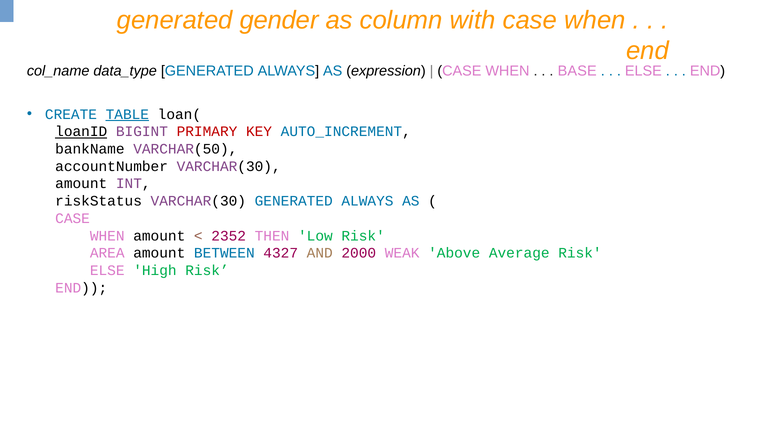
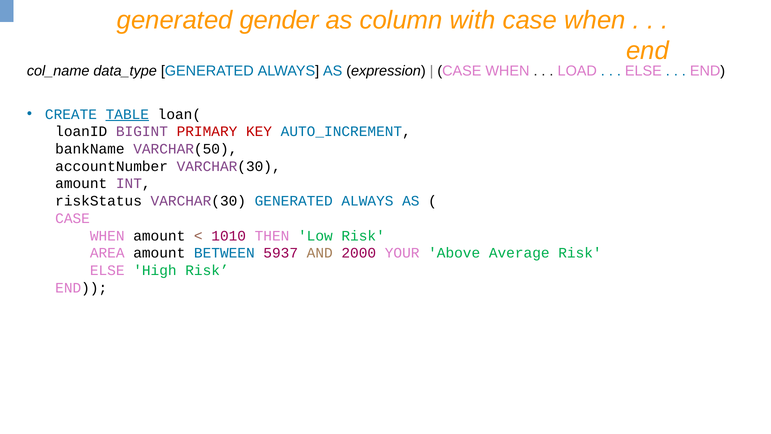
BASE: BASE -> LOAD (577, 71)
loanID underline: present -> none (81, 132)
2352: 2352 -> 1010 (229, 236)
4327: 4327 -> 5937 (281, 253)
WEAK: WEAK -> YOUR (402, 253)
